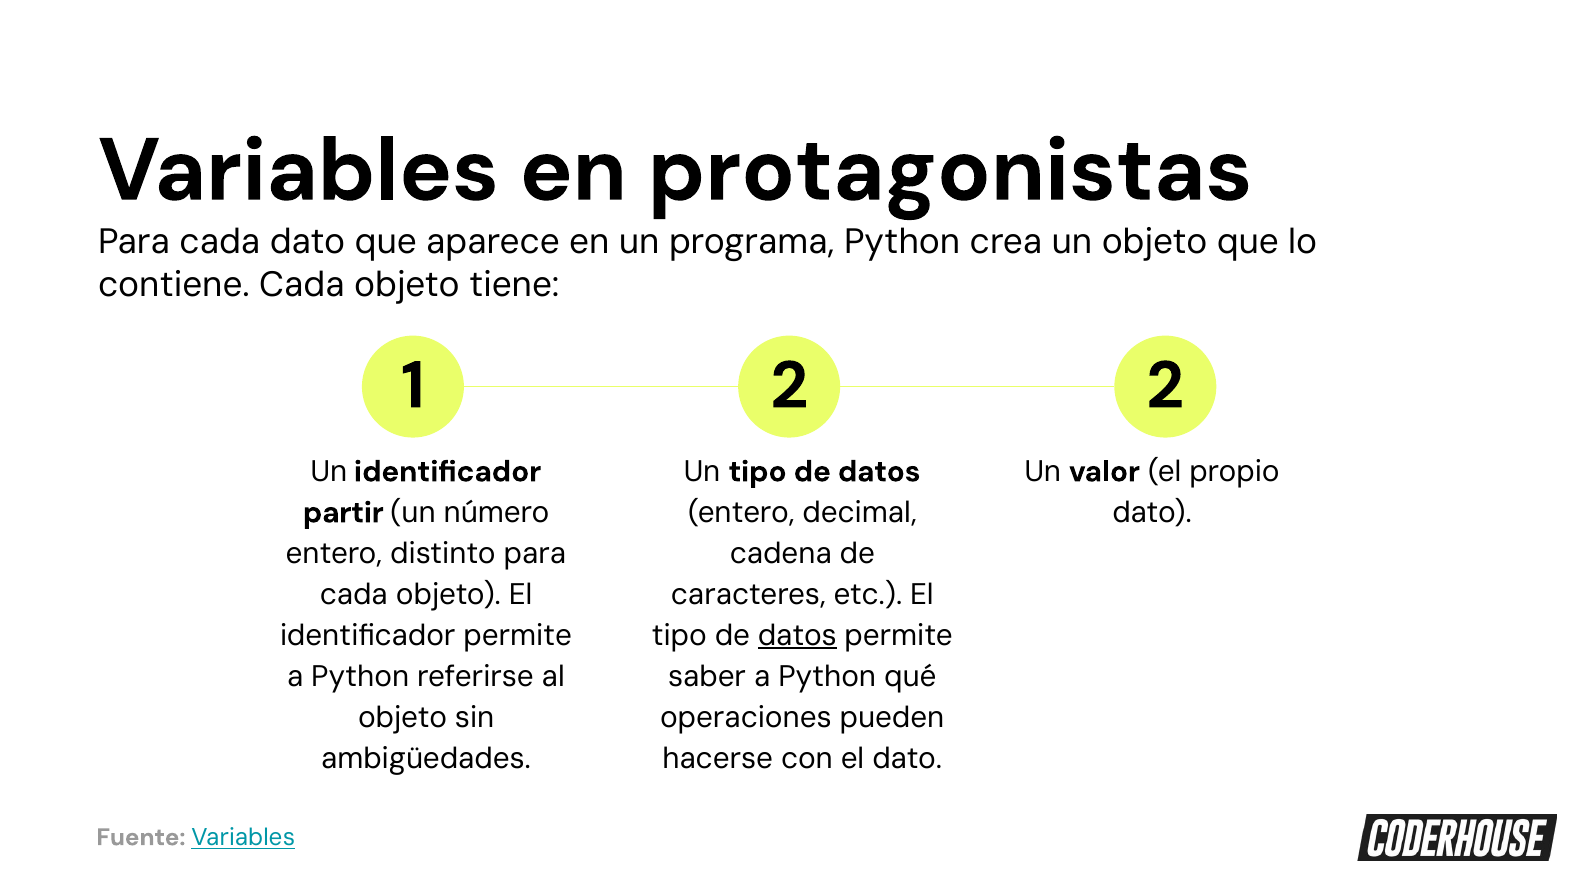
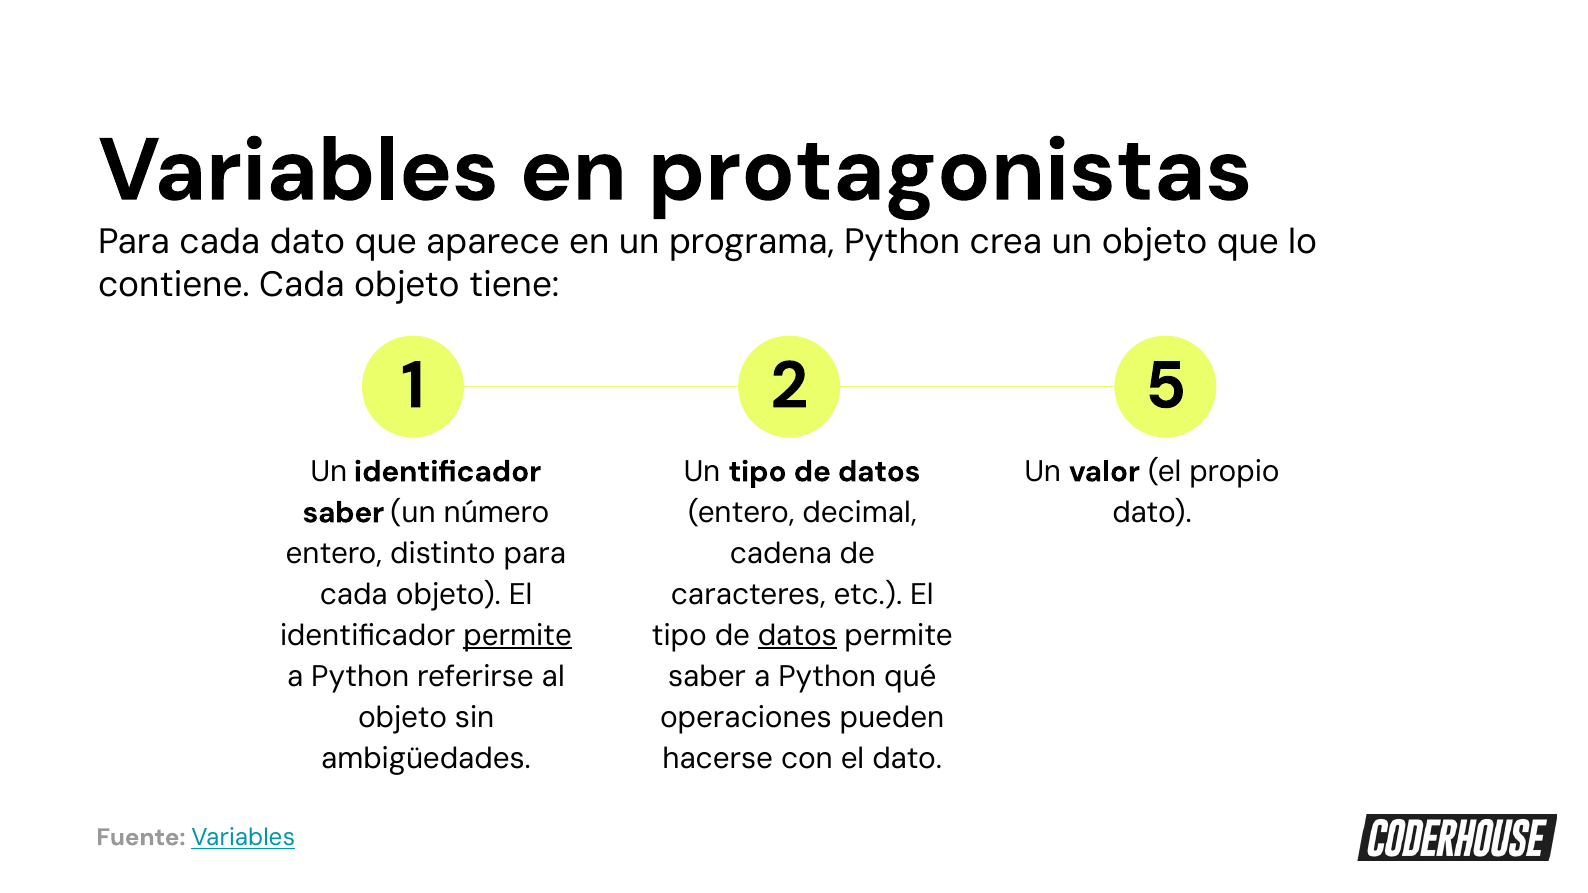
2 2: 2 -> 5 (1166, 386)
partir: partir -> saber (343, 513)
permite underline: none -> present (518, 636)
